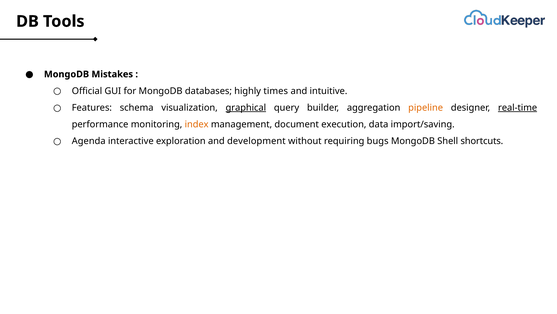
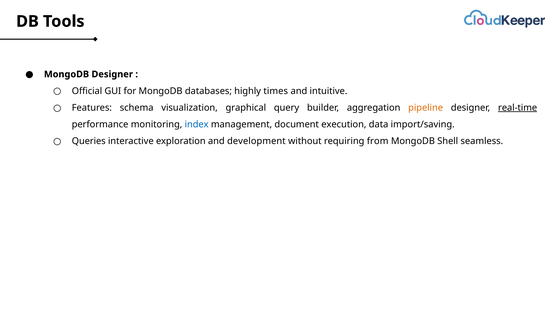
MongoDB Mistakes: Mistakes -> Designer (112, 74)
graphical underline: present -> none (246, 108)
index colour: orange -> blue (197, 124)
Agenda: Agenda -> Queries (89, 141)
bugs: bugs -> from (378, 141)
shortcuts: shortcuts -> seamless (482, 141)
